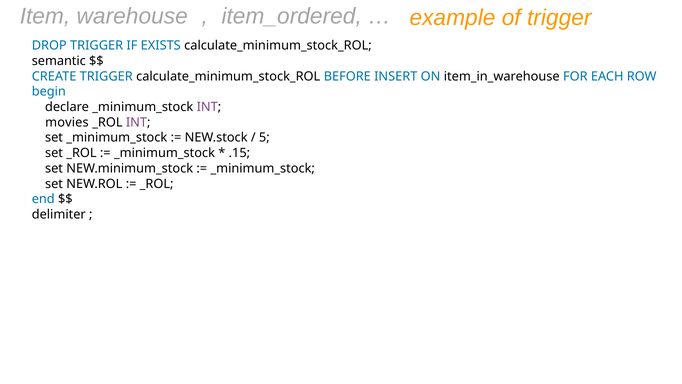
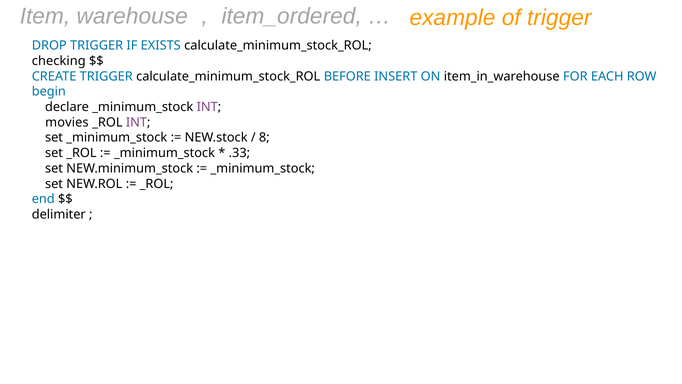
semantic: semantic -> checking (59, 61)
5: 5 -> 8 (264, 138)
.15: .15 -> .33 (239, 153)
